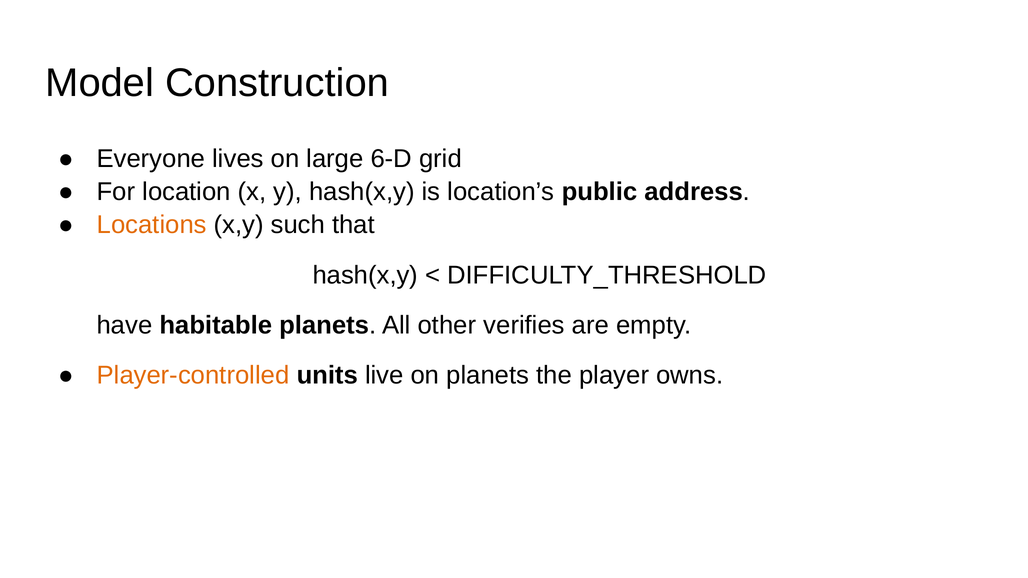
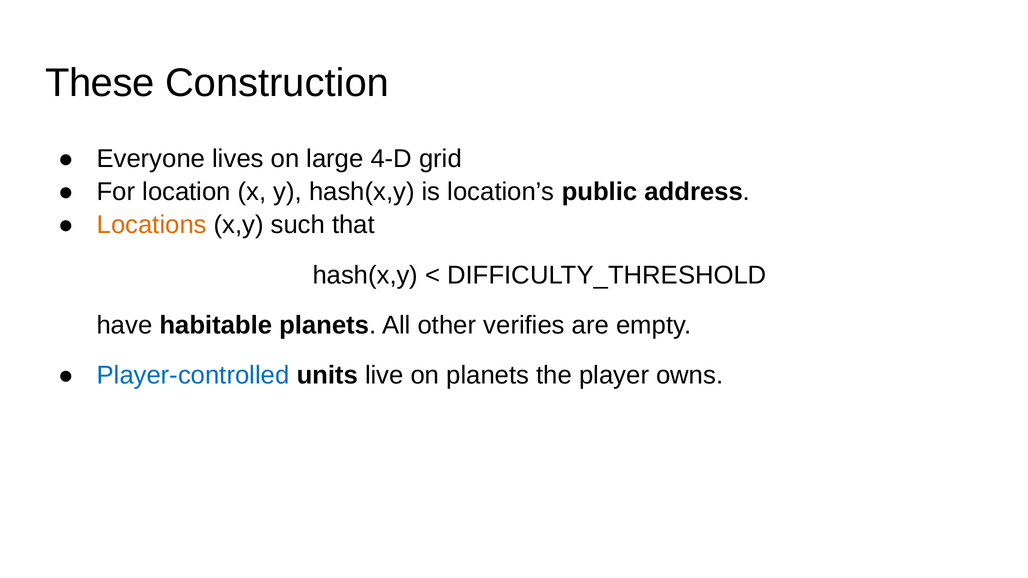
Model: Model -> These (100, 83)
6-D: 6-D -> 4-D (391, 159)
Player-controlled colour: orange -> blue (193, 376)
